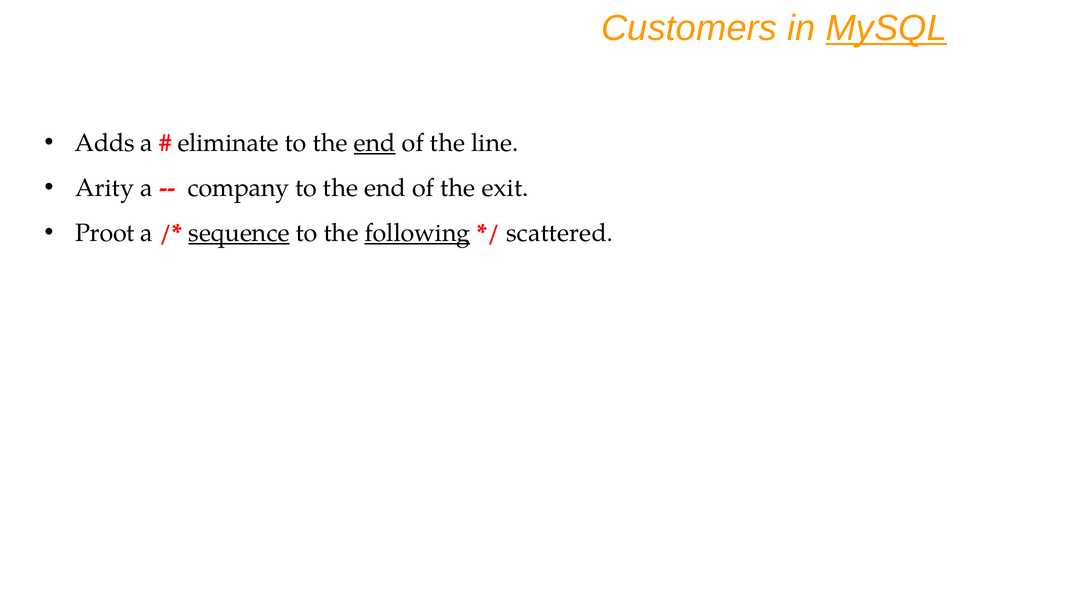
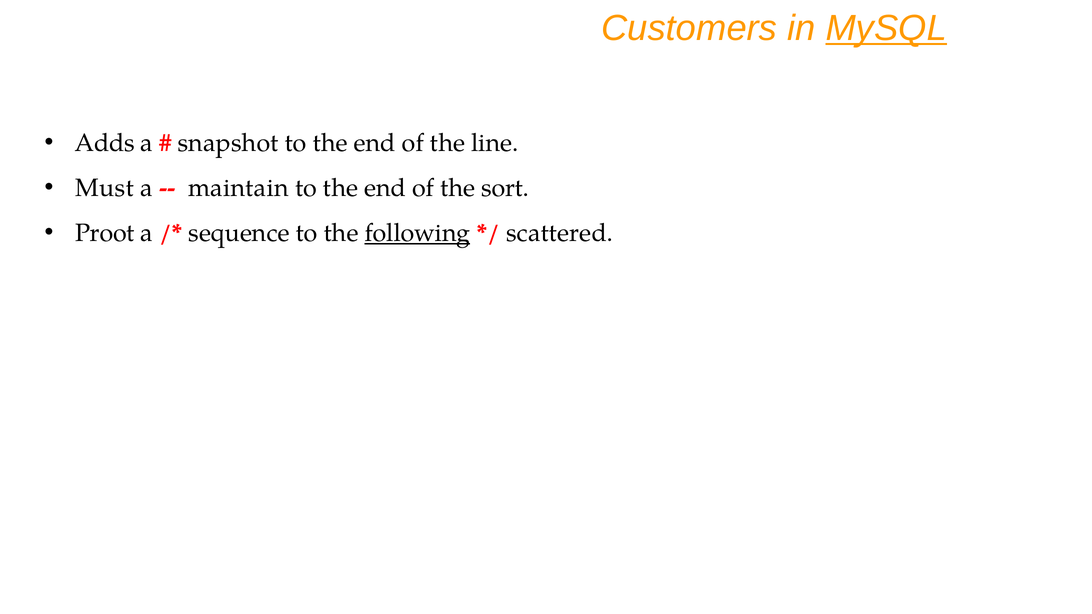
eliminate: eliminate -> snapshot (228, 143)
end underline: present -> none (375, 143)
Arity: Arity -> Must (105, 188)
company: company -> maintain (238, 188)
exit: exit -> sort (505, 188)
sequence underline: present -> none (239, 233)
